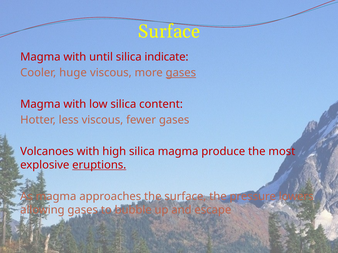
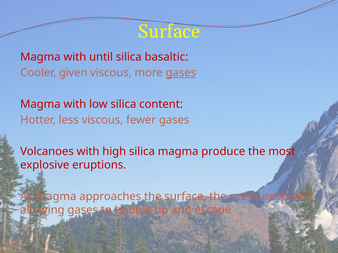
indicate: indicate -> basaltic (166, 57)
huge: huge -> given (73, 73)
eruptions underline: present -> none (99, 165)
